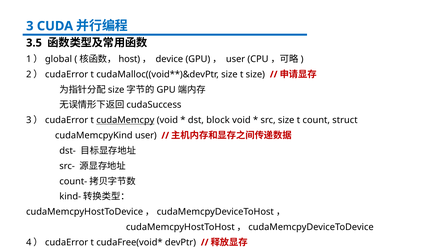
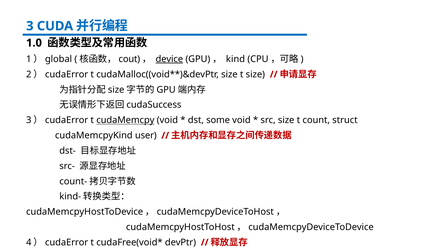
3.5: 3.5 -> 1.0 (34, 43)
host: host -> cout (129, 59)
device underline: none -> present (169, 59)
user: user -> kind (235, 59)
block: block -> some (218, 120)
